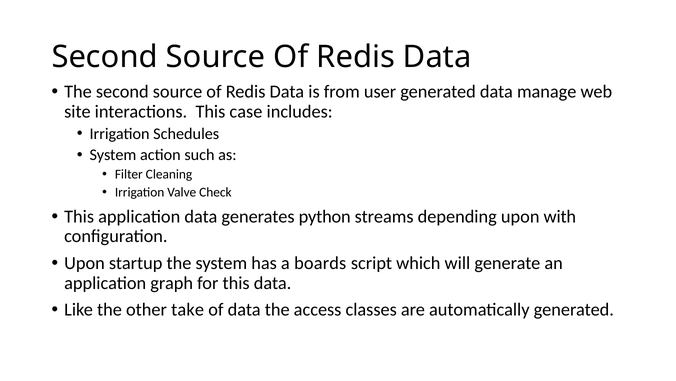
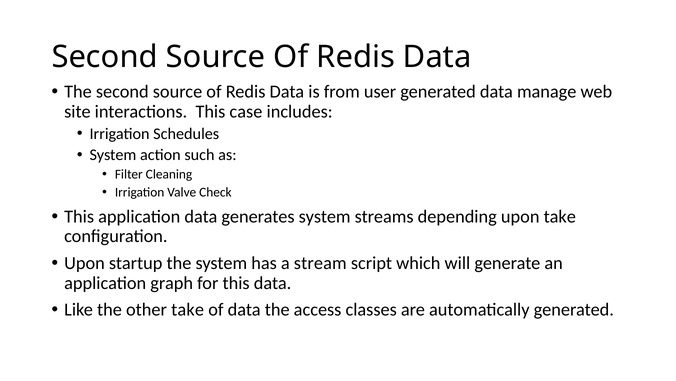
generates python: python -> system (325, 216)
upon with: with -> take (560, 216)
boards: boards -> stream (320, 263)
